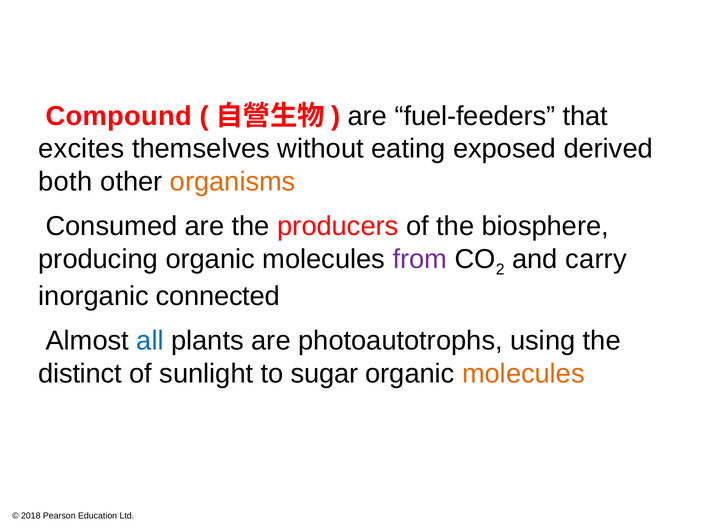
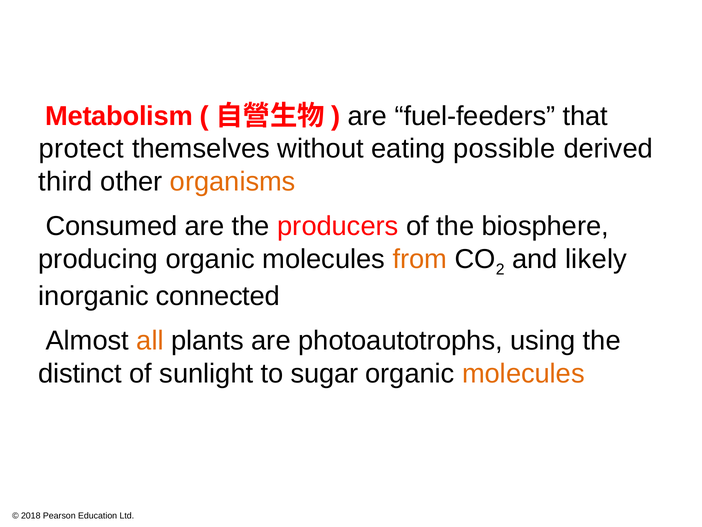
Compound: Compound -> Metabolism (119, 116)
excites: excites -> protect (81, 149)
exposed: exposed -> possible (504, 149)
both: both -> third (65, 182)
from colour: purple -> orange (420, 259)
carry: carry -> likely (596, 259)
all colour: blue -> orange (150, 341)
